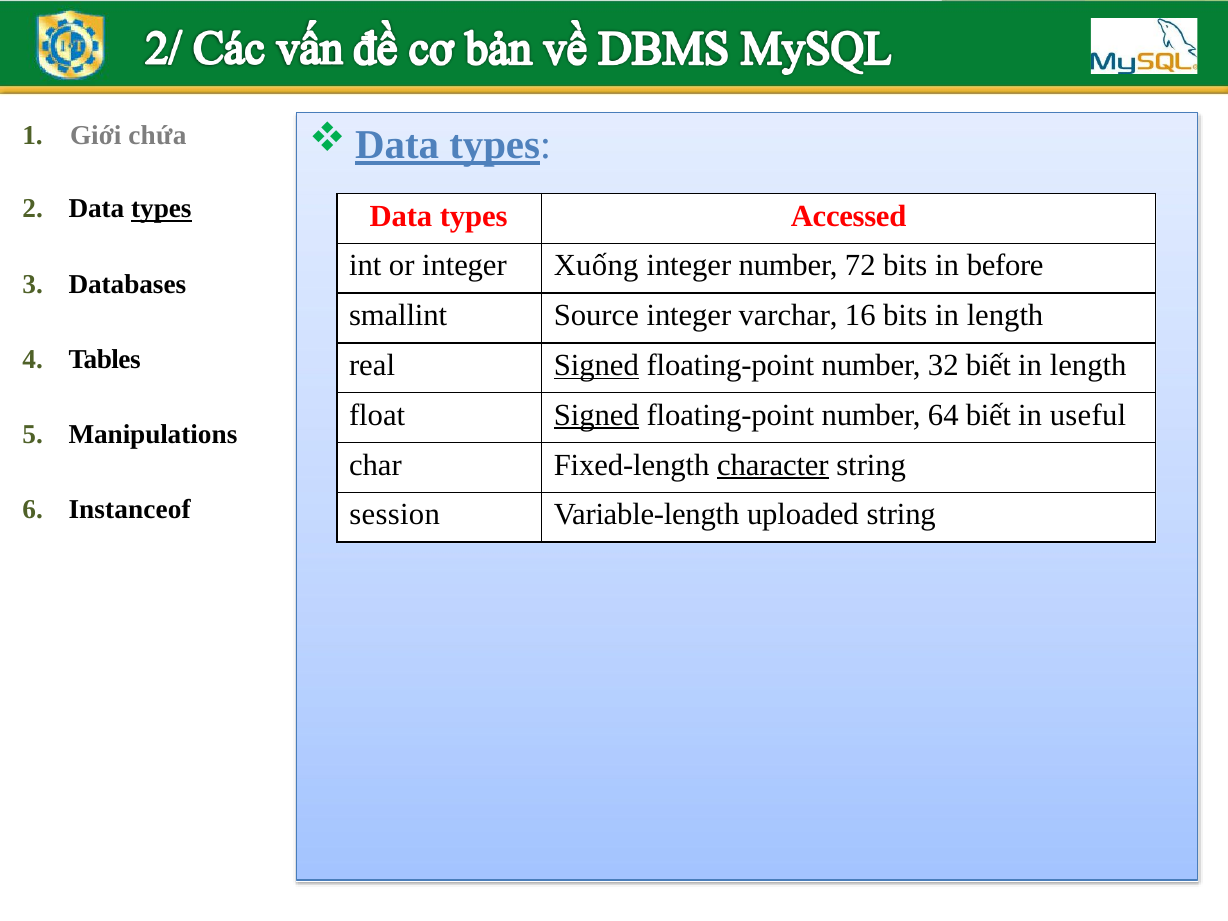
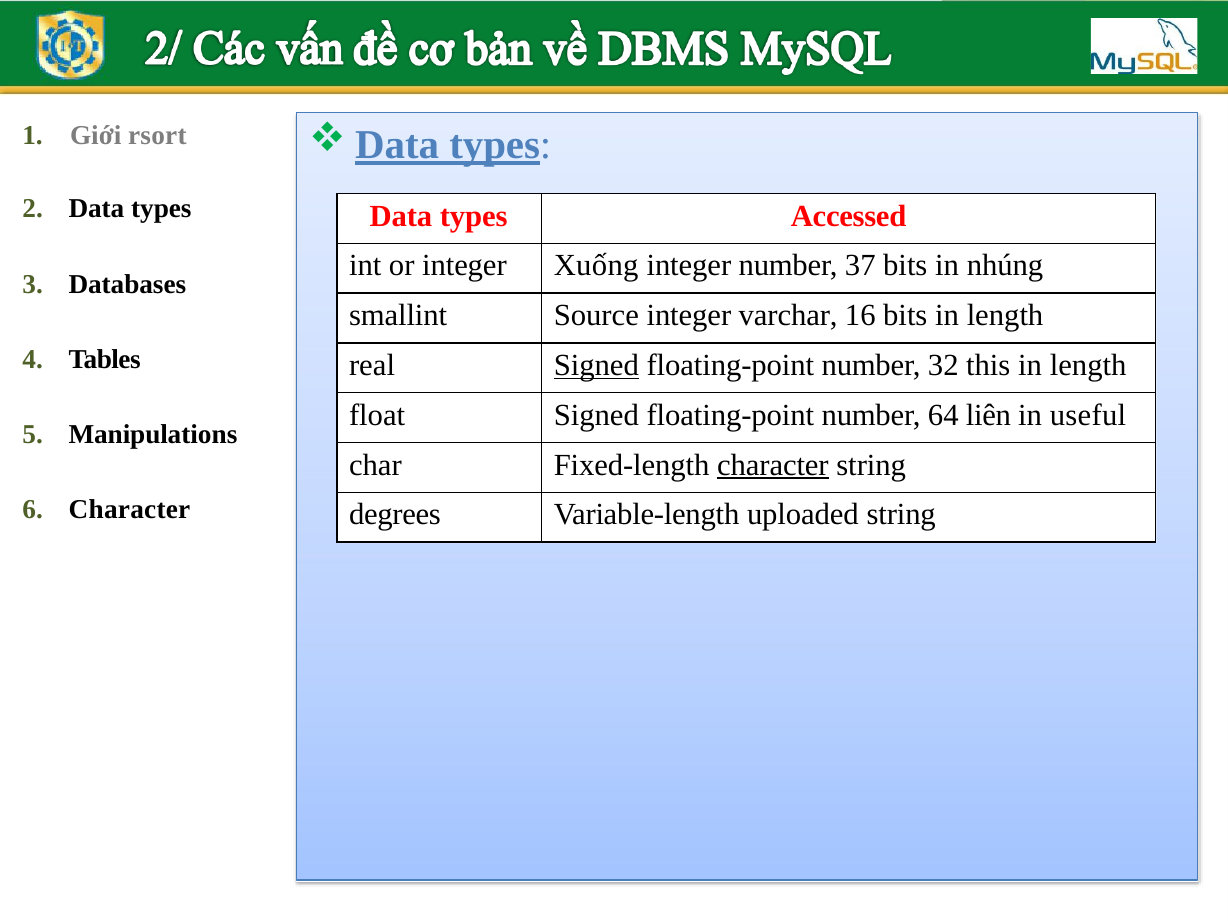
chứa: chứa -> rsort (157, 136)
types underline: present -> none (161, 209)
72: 72 -> 37 (860, 266)
before: before -> nhúng (1005, 266)
32 biết: biết -> this (988, 365)
Signed underline: present -> none (596, 415)
64 biết: biết -> liên (988, 415)
Instanceof: Instanceof -> Character (129, 509)
session: session -> degrees (395, 515)
